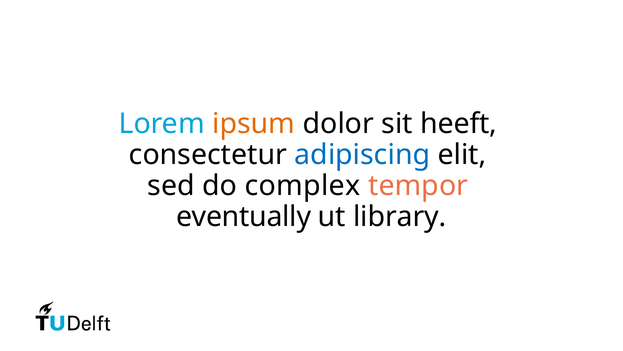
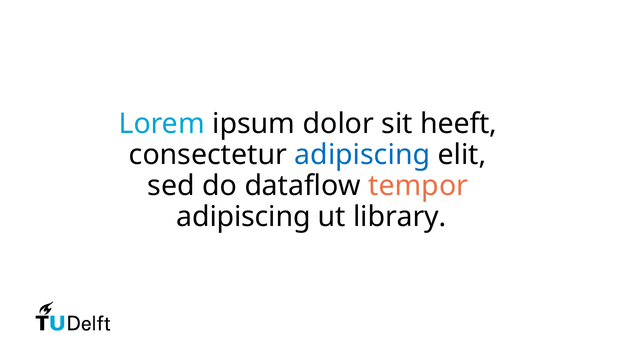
ipsum colour: orange -> black (254, 124)
complex: complex -> dataflow (303, 186)
eventually: eventually -> adipiscing (244, 216)
